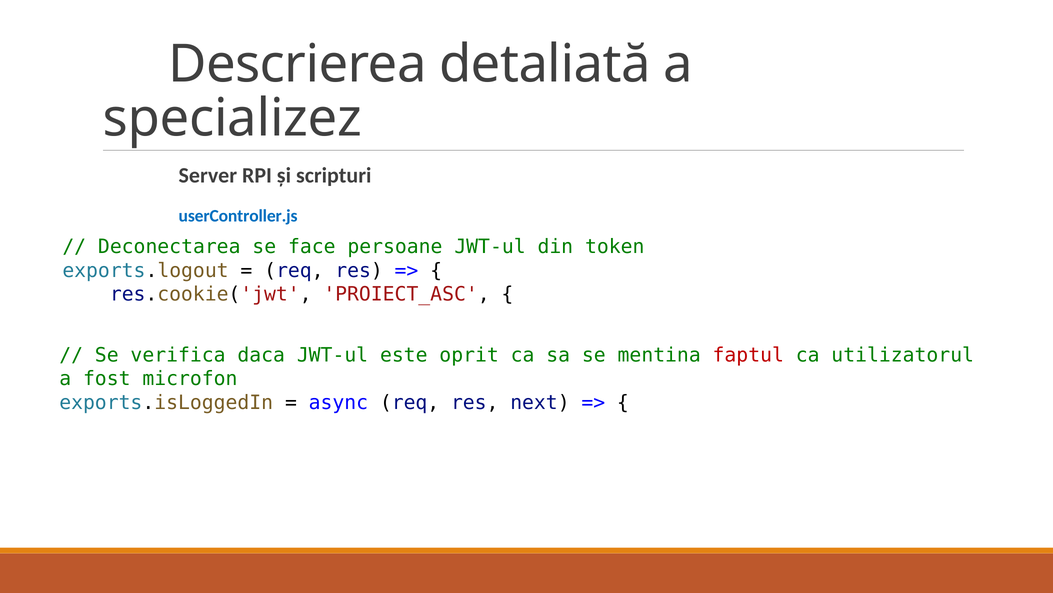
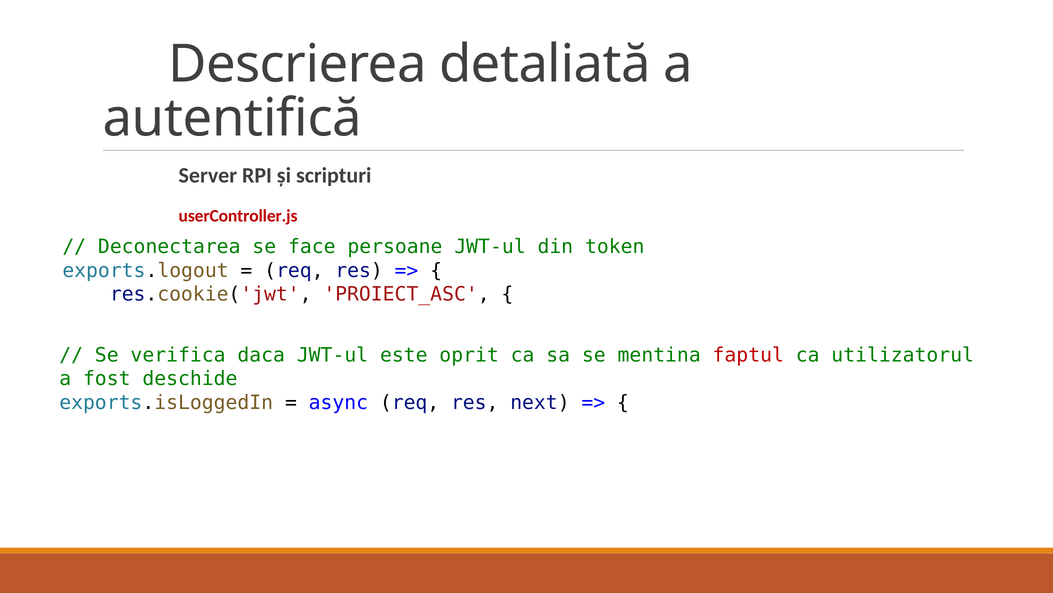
specializez: specializez -> autentifică (232, 118)
userController.js colour: blue -> red (238, 216)
microfon: microfon -> deschide (190, 378)
